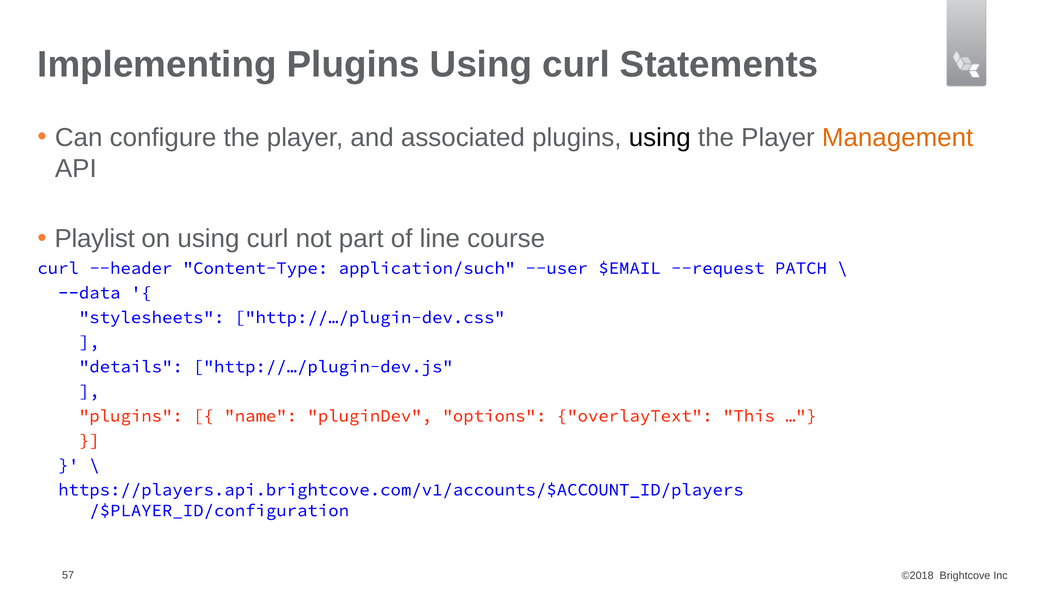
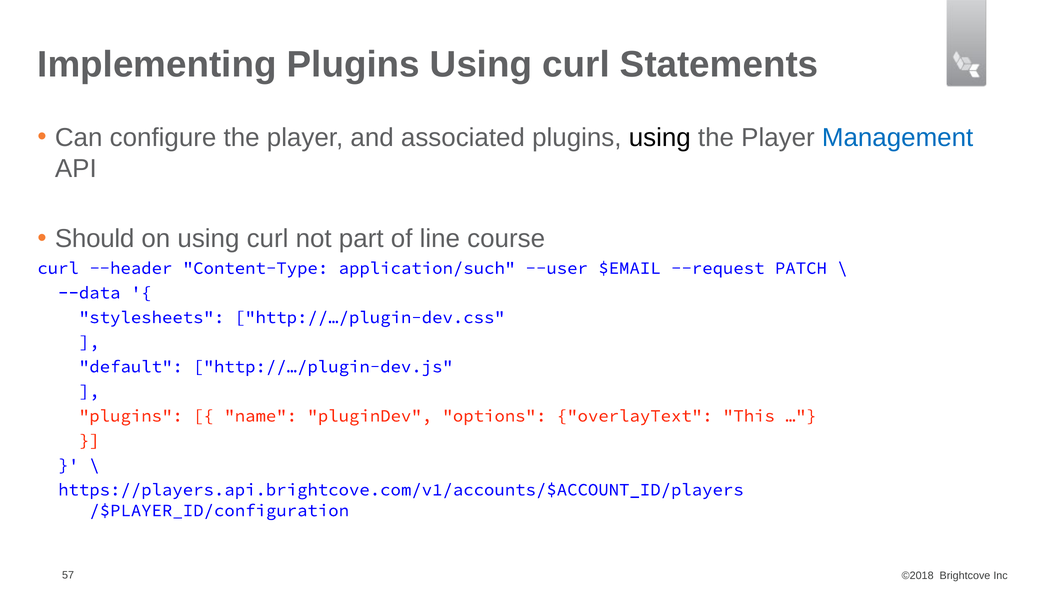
Management colour: orange -> blue (898, 138)
Playlist: Playlist -> Should (95, 239)
details: details -> default (131, 366)
